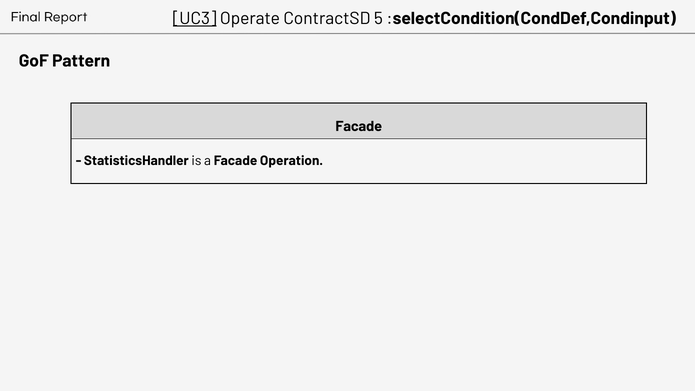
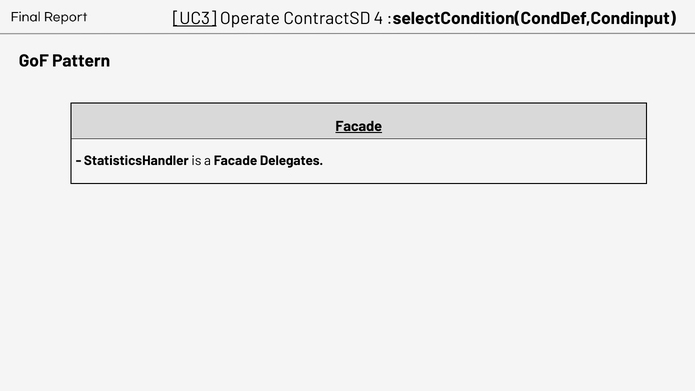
5: 5 -> 4 (379, 19)
Facade underline: none -> present (359, 126)
Operation: Operation -> Delegates (292, 161)
